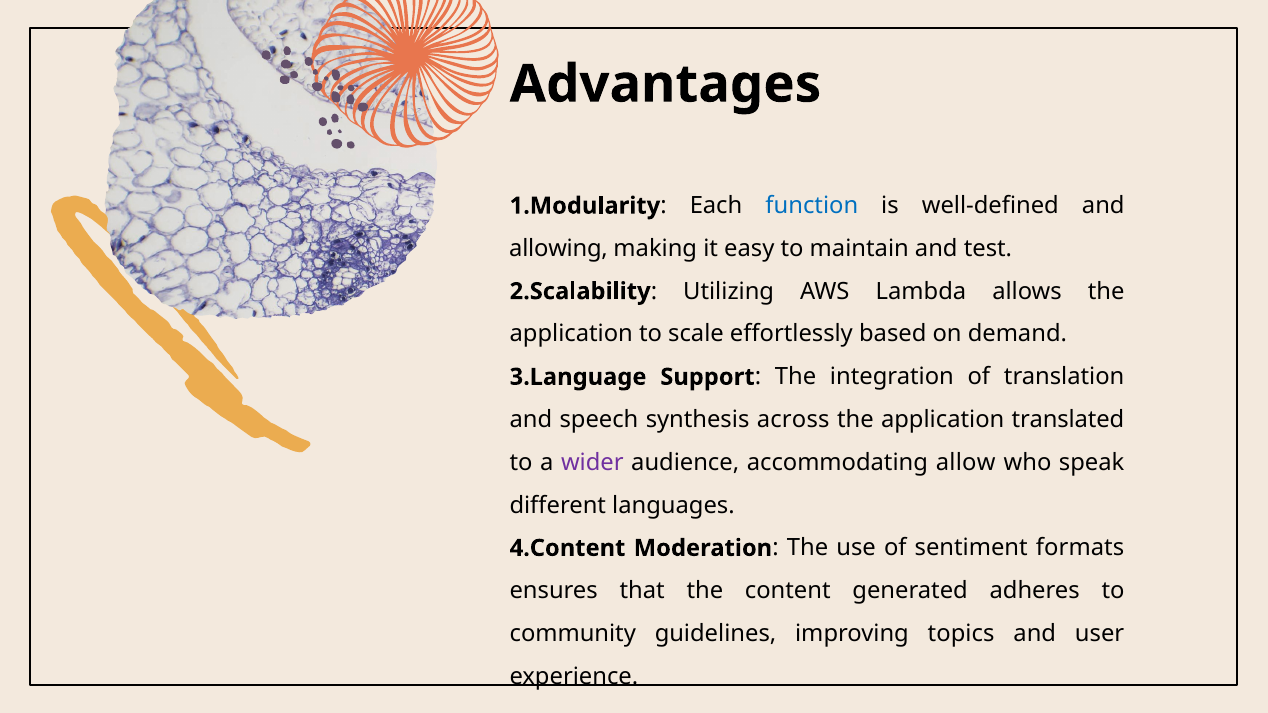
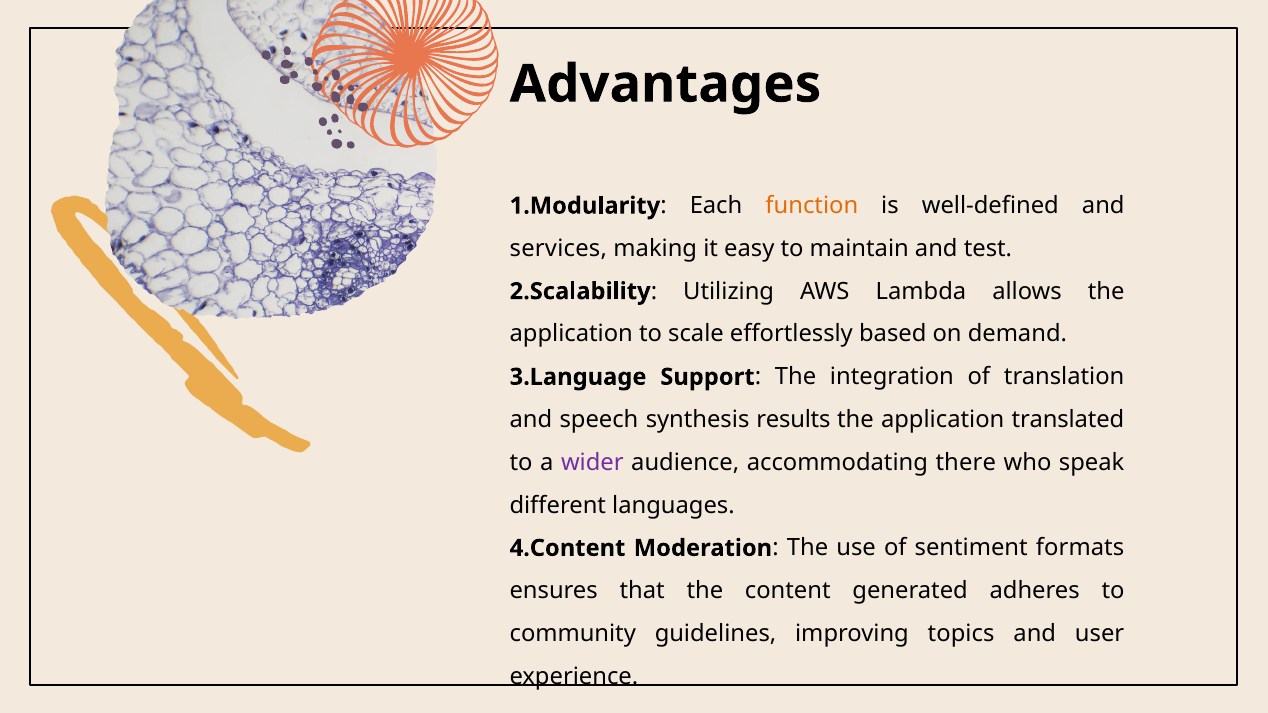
function colour: blue -> orange (812, 206)
allowing: allowing -> services (558, 249)
across: across -> results (793, 420)
allow: allow -> there (966, 463)
